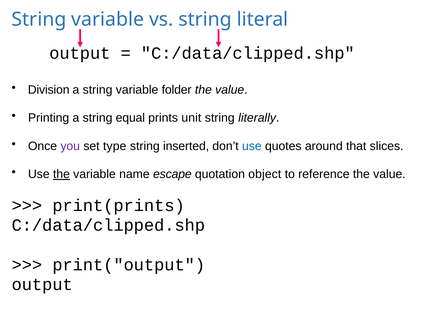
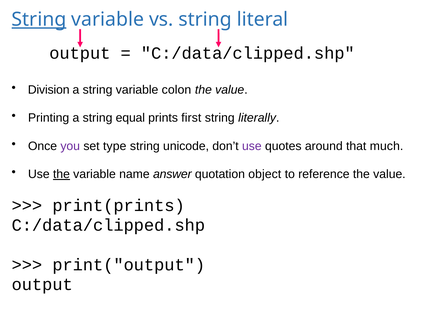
String underline: none -> present (39, 20)
folder: folder -> colon (176, 90)
unit: unit -> first (191, 118)
inserted: inserted -> unicode (186, 146)
use colour: blue -> purple (252, 146)
slices: slices -> much (387, 146)
escape: escape -> answer (172, 174)
